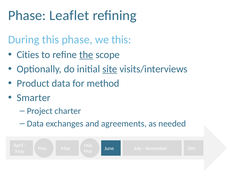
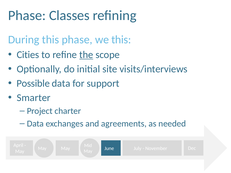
Leaflet: Leaflet -> Classes (69, 15)
site underline: present -> none (110, 69)
Product: Product -> Possible (33, 84)
method: method -> support (103, 84)
